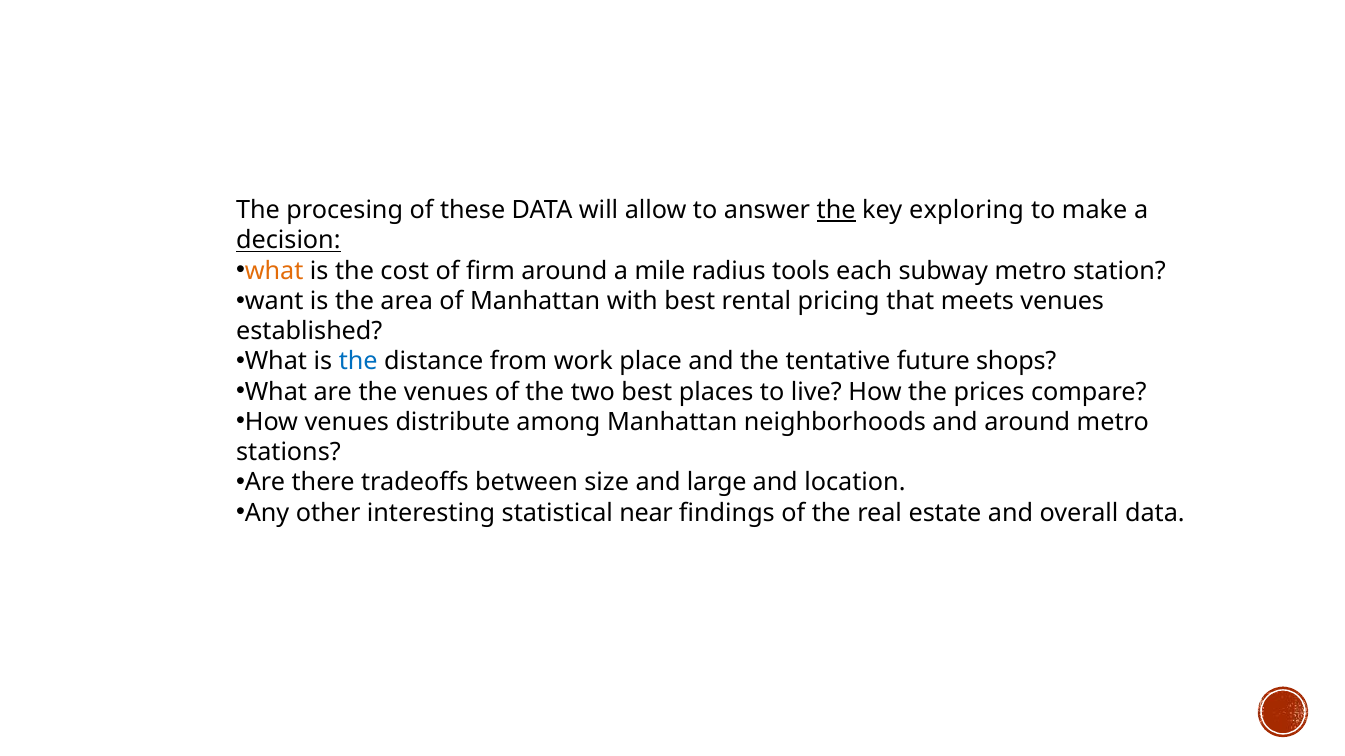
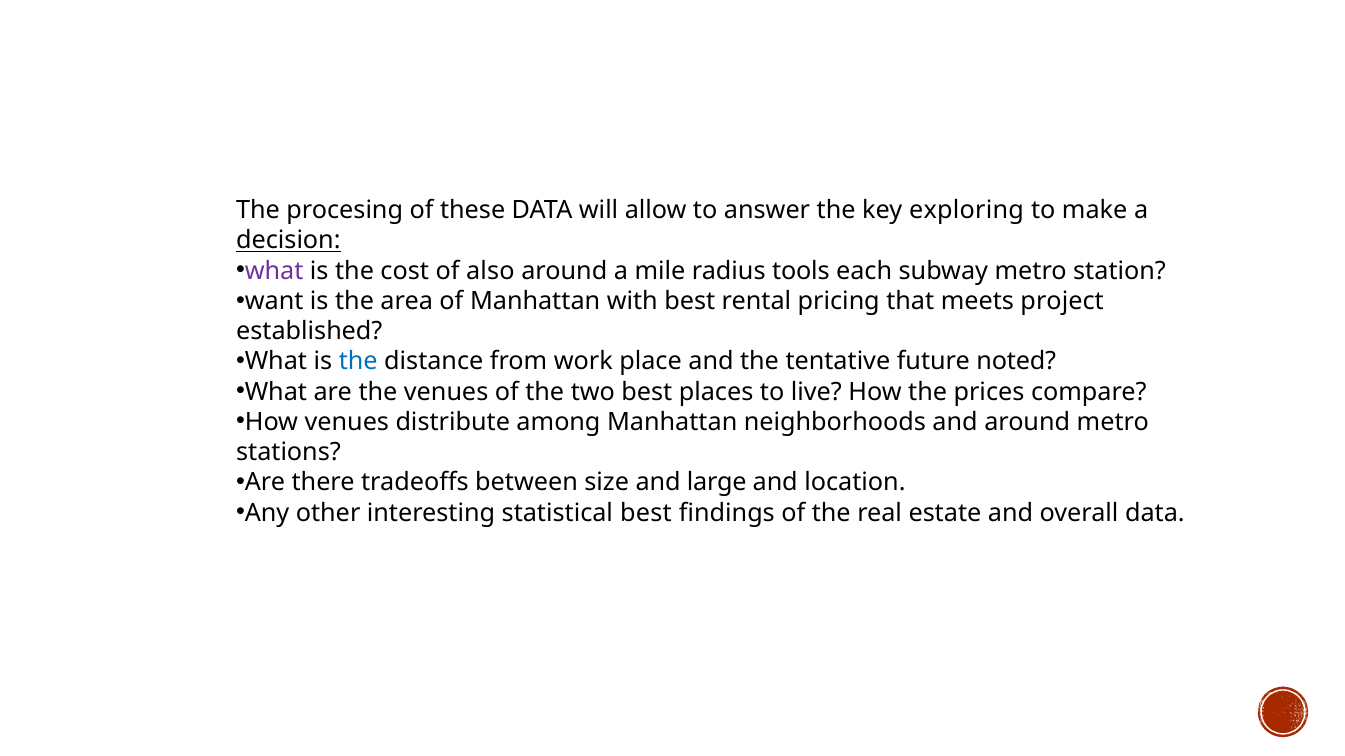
the underline: present -> none (836, 211)
what colour: orange -> purple (274, 271)
firm: firm -> also (490, 271)
meets venues: venues -> project (1062, 301)
shops: shops -> noted (1016, 362)
statistical near: near -> best (646, 513)
